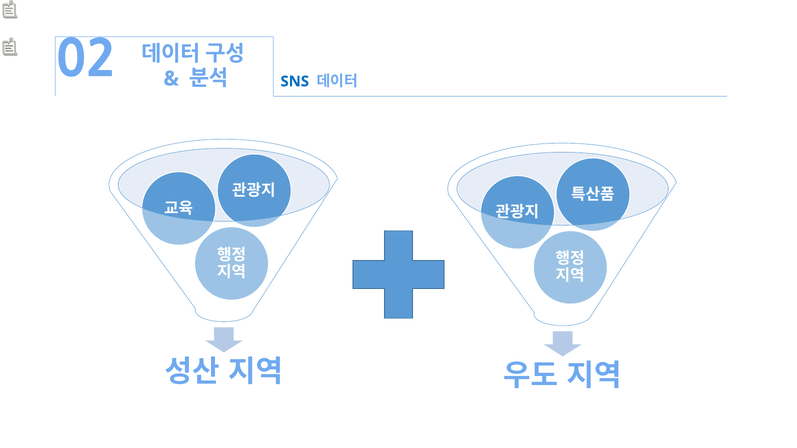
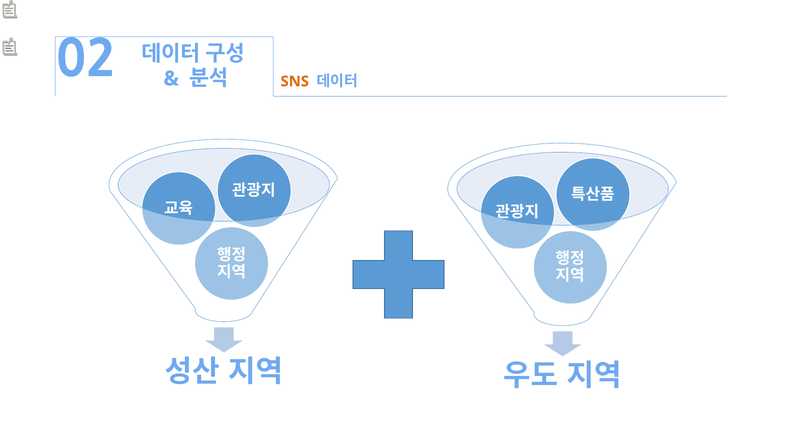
SNS colour: blue -> orange (295, 81)
